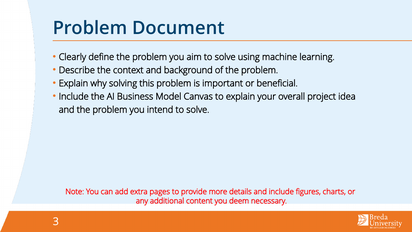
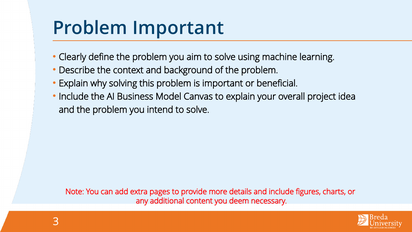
Problem Document: Document -> Important (178, 28)
